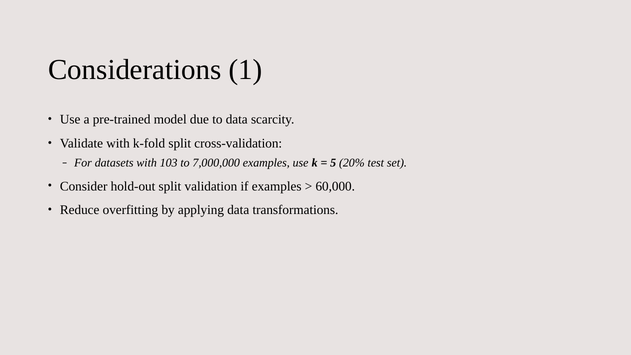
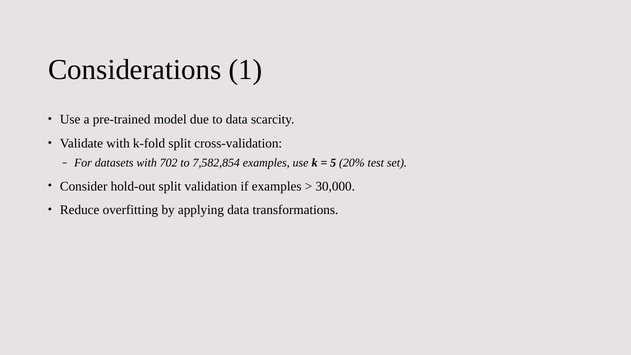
103: 103 -> 702 (169, 163)
7,000,000: 7,000,000 -> 7,582,854 (216, 163)
60,000: 60,000 -> 30,000 (335, 186)
